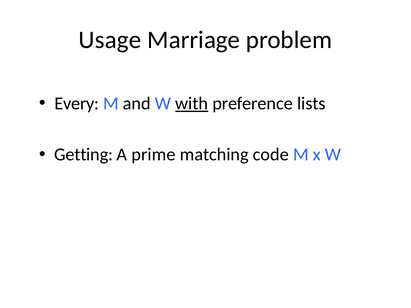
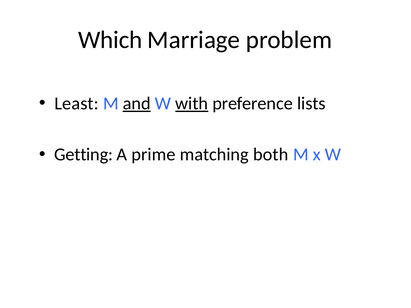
Usage: Usage -> Which (110, 40)
Every: Every -> Least (77, 104)
and underline: none -> present (137, 104)
code: code -> both (271, 155)
